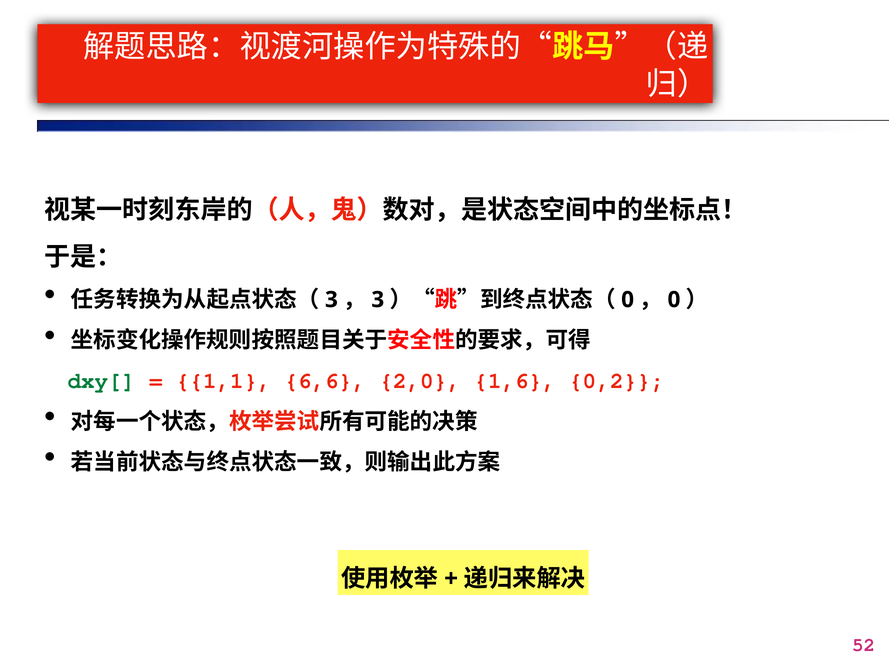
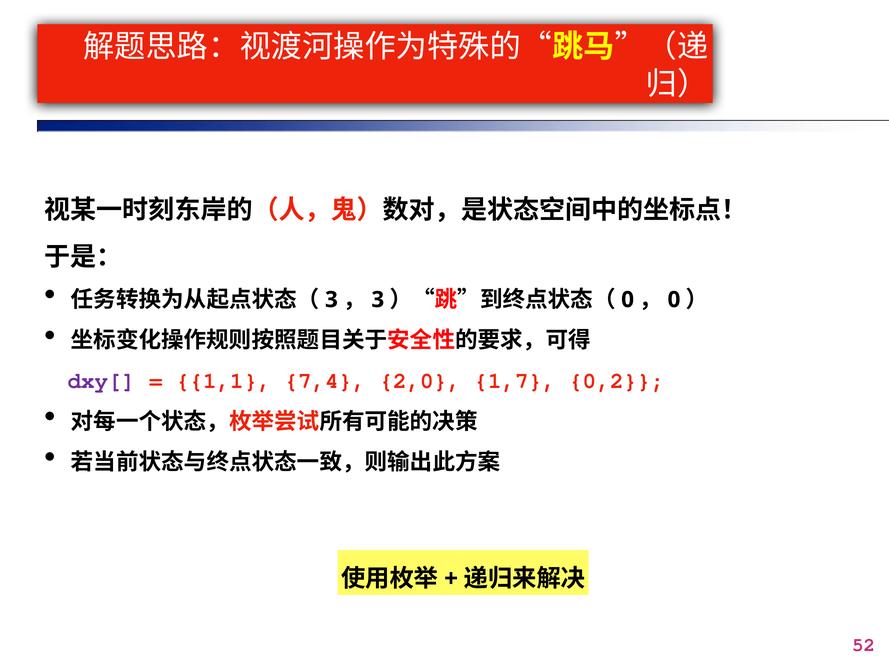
dxy[ colour: green -> purple (102, 381)
6,6: 6,6 -> 7,4 (325, 381)
1,6: 1,6 -> 1,7 (515, 381)
